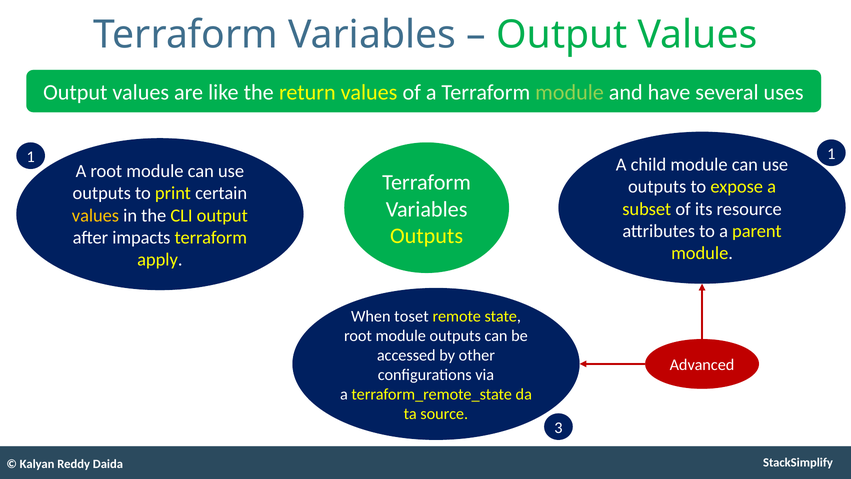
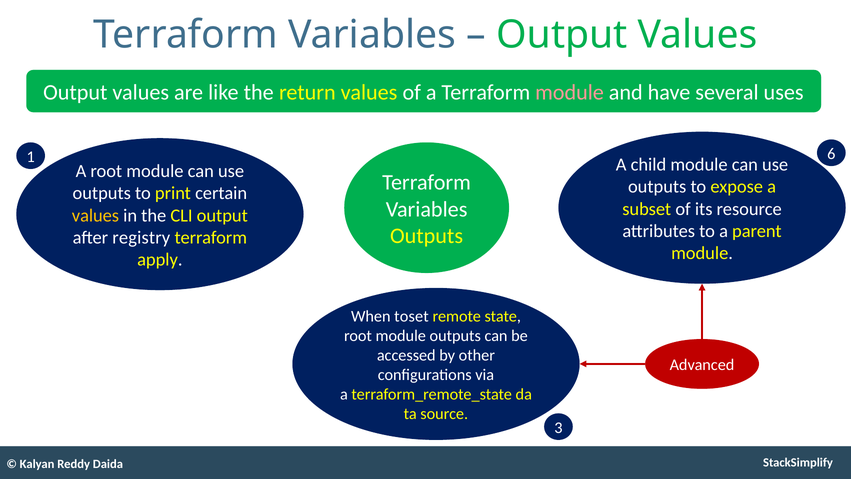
module colour: light green -> pink (570, 93)
1 1: 1 -> 6 (831, 154)
impacts: impacts -> registry (141, 237)
